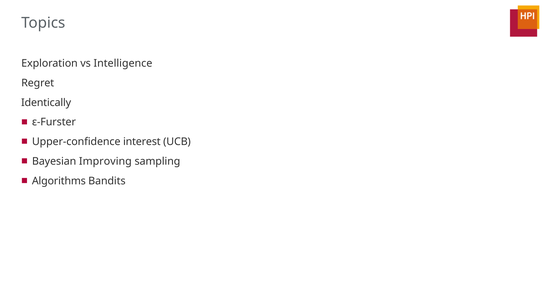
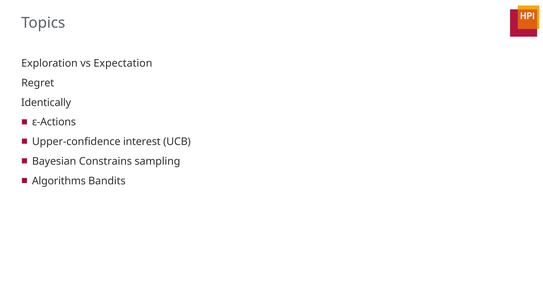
Intelligence: Intelligence -> Expectation (123, 64)
ε-Furster: ε-Furster -> ε-Actions (54, 122)
Improving: Improving -> Constrains (105, 162)
